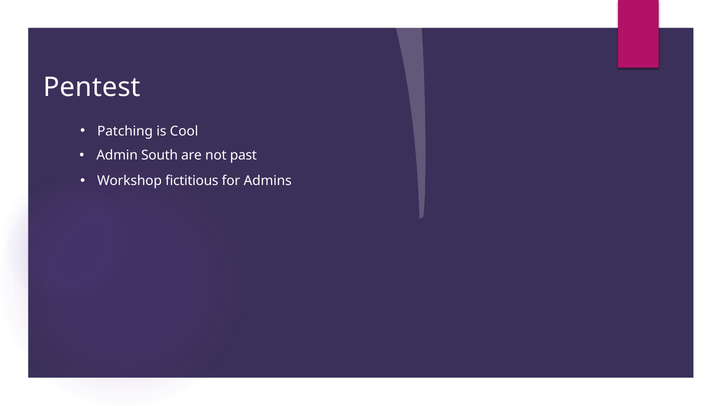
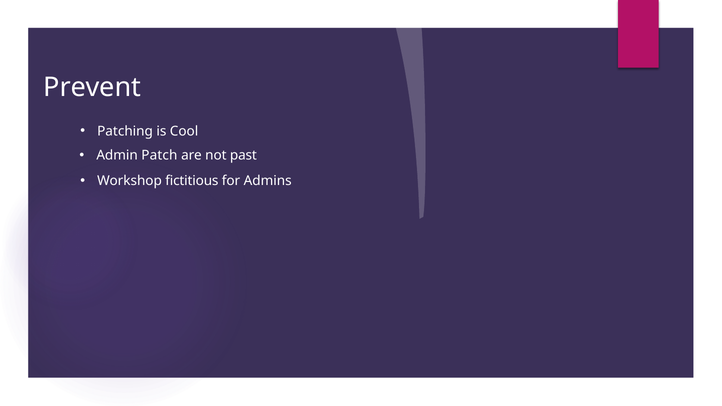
Pentest: Pentest -> Prevent (92, 87)
South: South -> Patch (159, 155)
